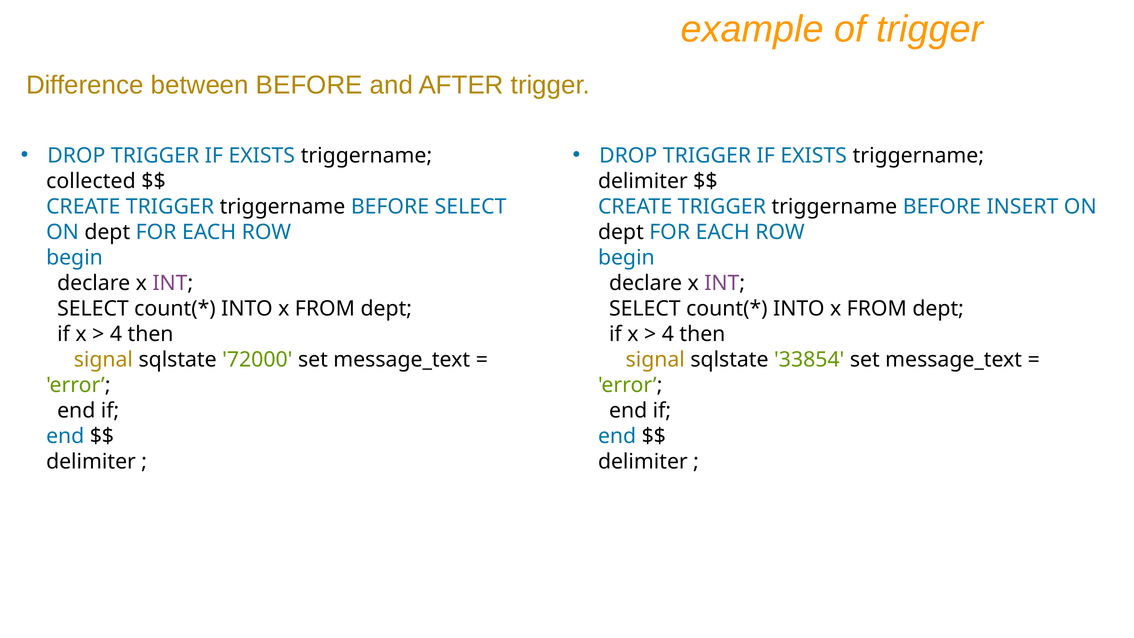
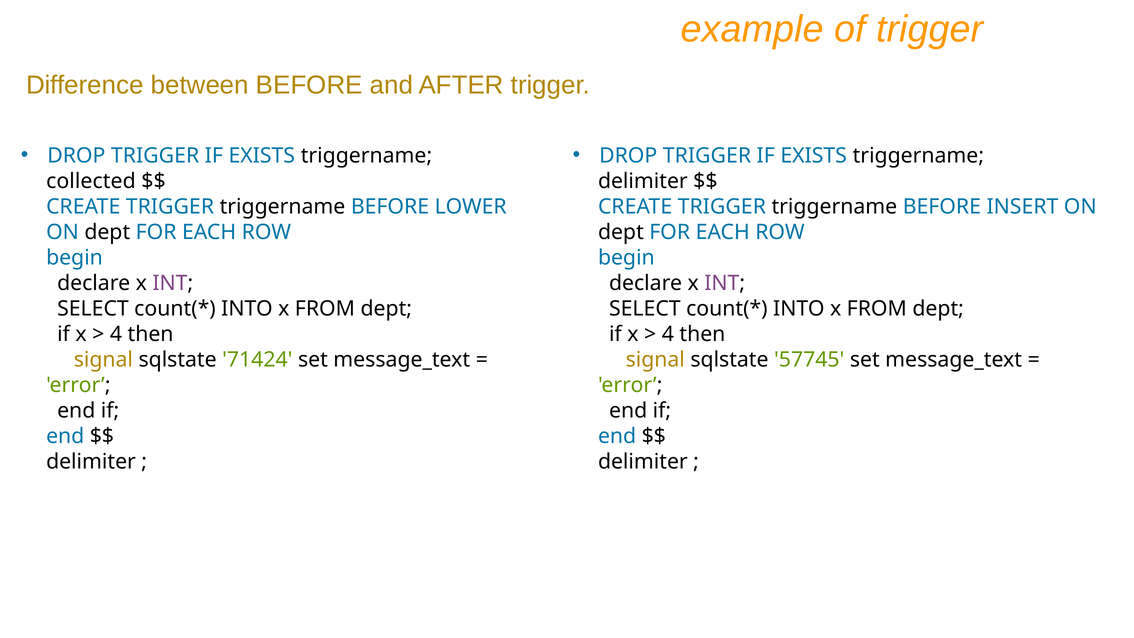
BEFORE SELECT: SELECT -> LOWER (471, 207)
72000: 72000 -> 71424 (257, 360)
33854: 33854 -> 57745 (809, 360)
